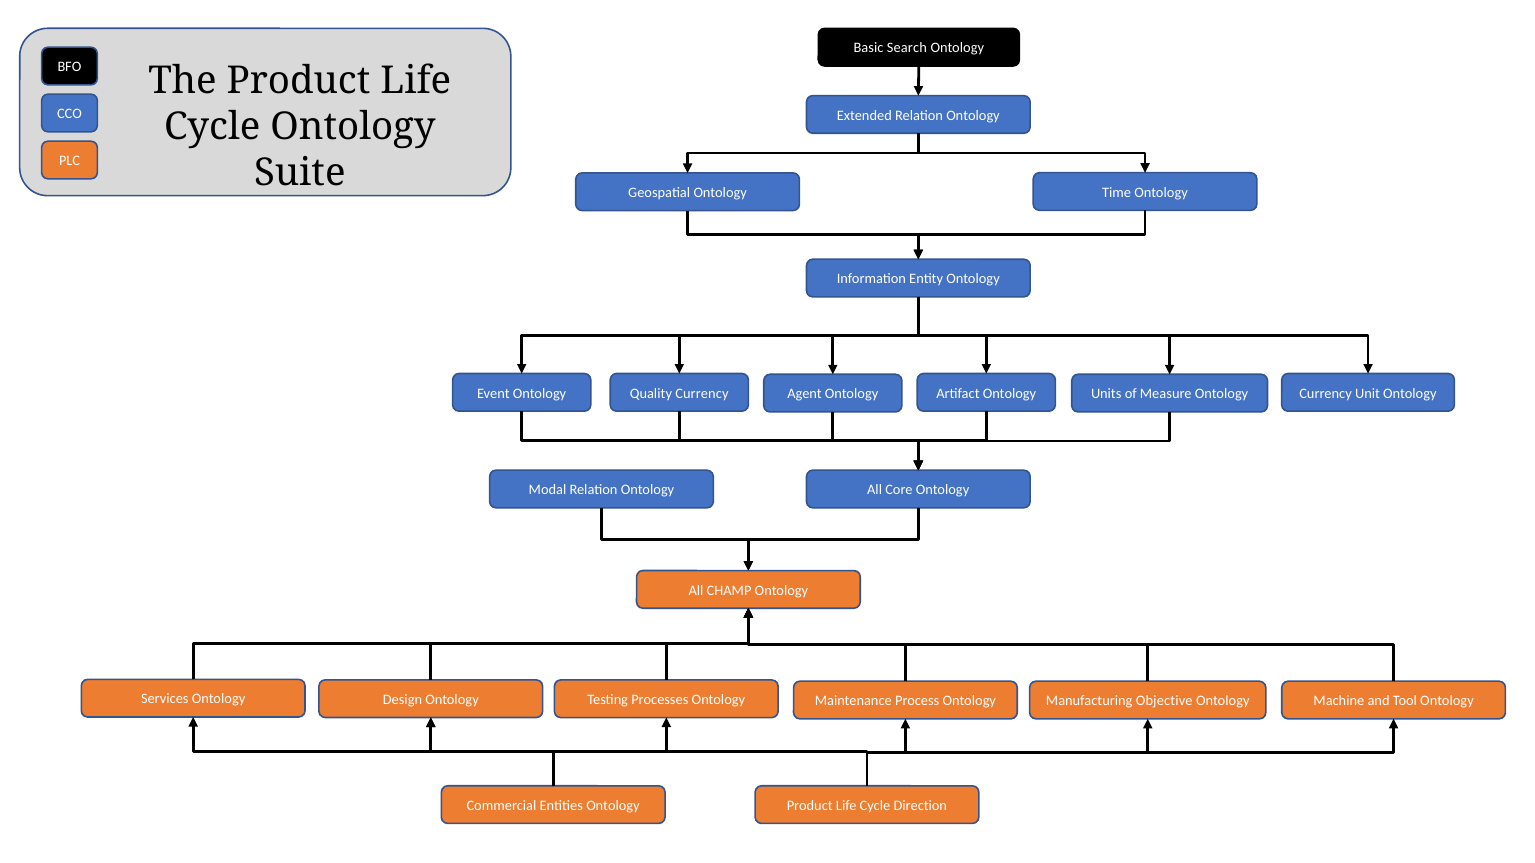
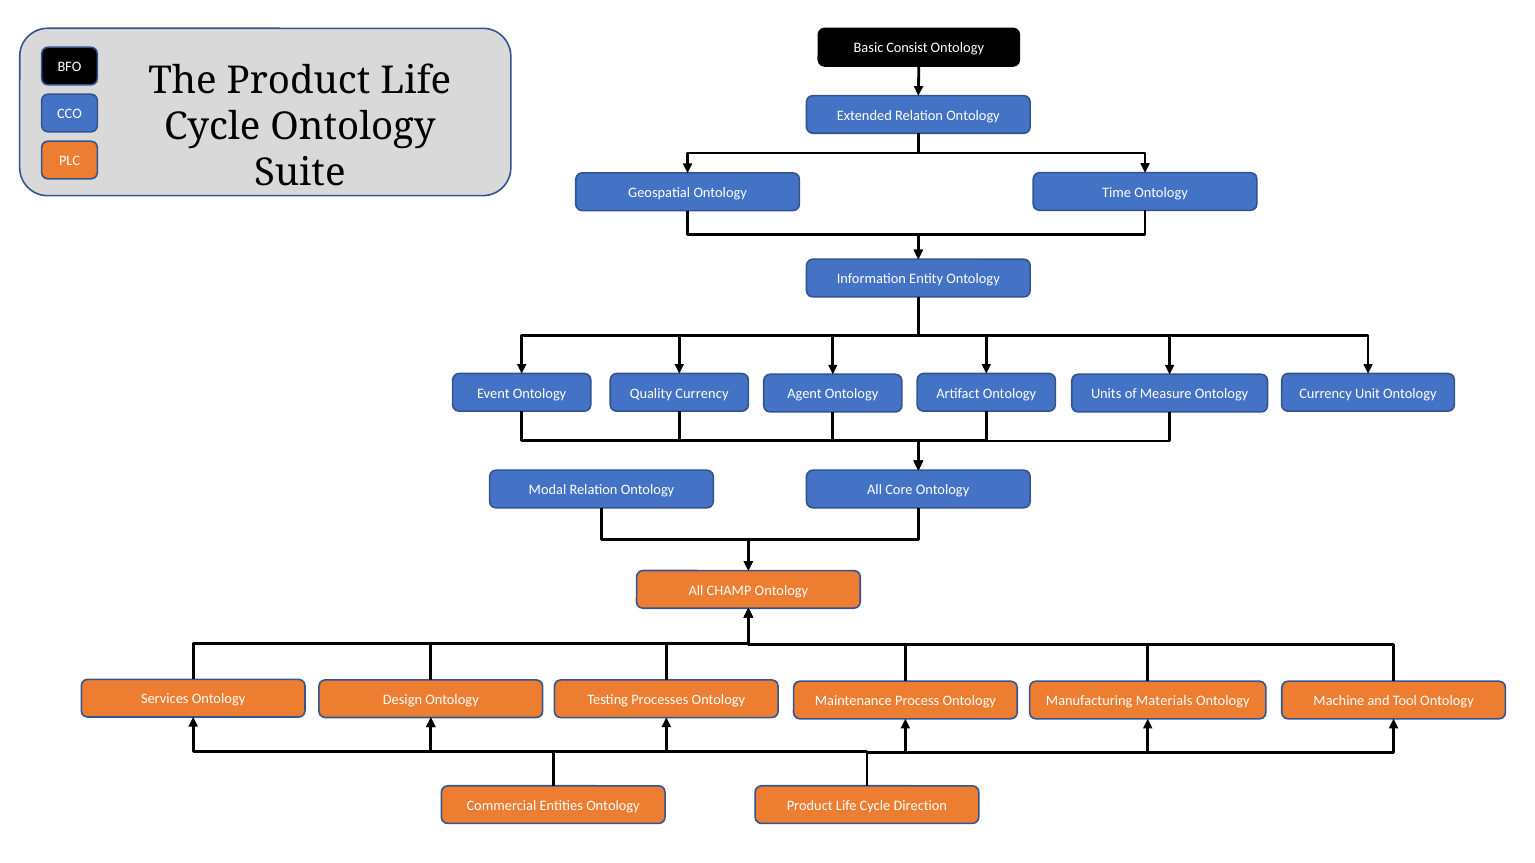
Search: Search -> Consist (907, 48)
Objective: Objective -> Materials (1164, 701)
